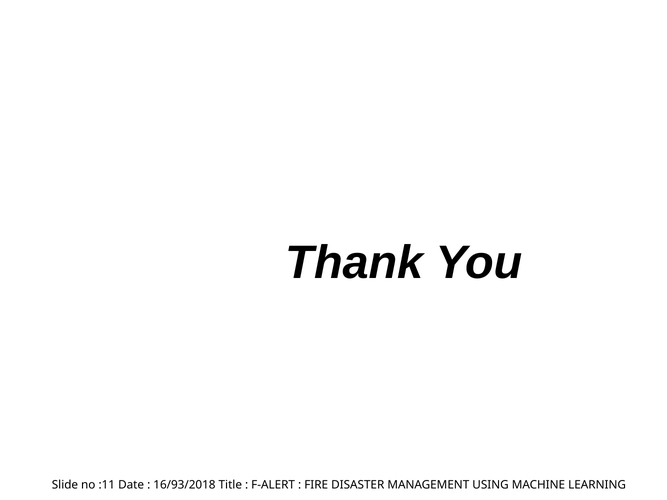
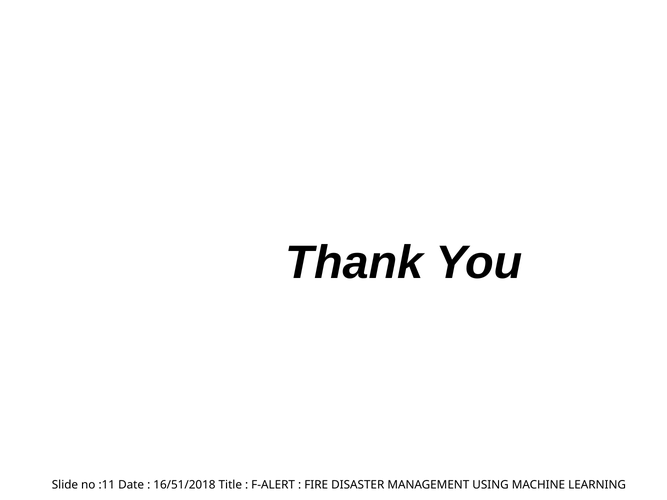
16/93/2018: 16/93/2018 -> 16/51/2018 (184, 485)
